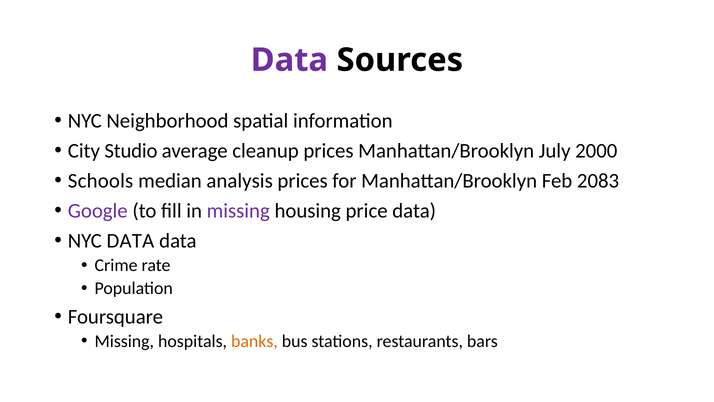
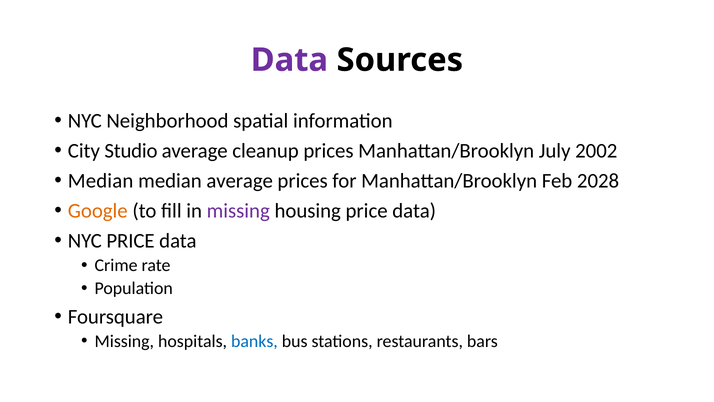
2000: 2000 -> 2002 (596, 151)
Schools: Schools -> Median (101, 181)
median analysis: analysis -> average (240, 181)
2083: 2083 -> 2028 (598, 181)
Google colour: purple -> orange (98, 211)
NYC DATA: DATA -> PRICE (131, 240)
banks colour: orange -> blue (254, 341)
